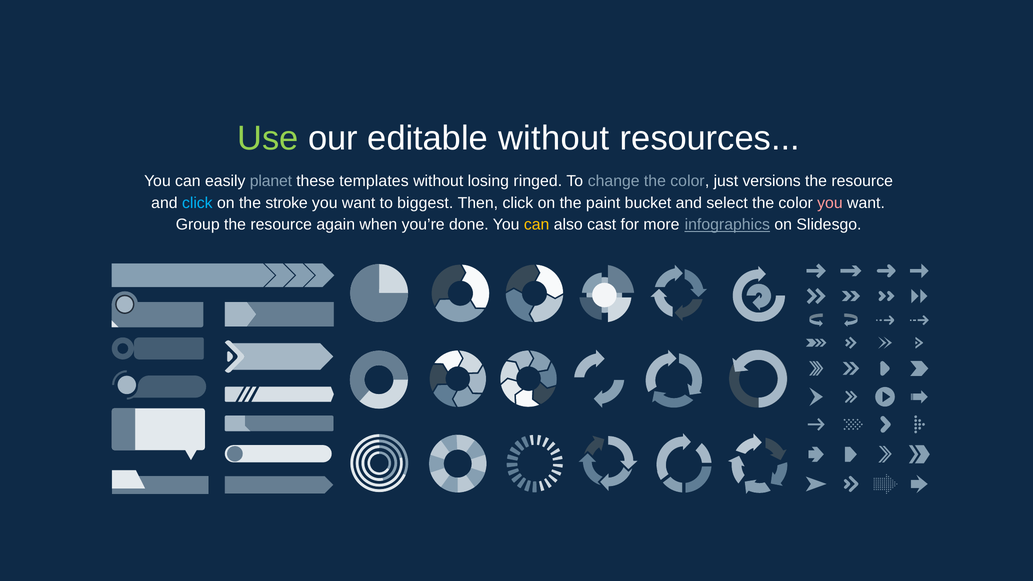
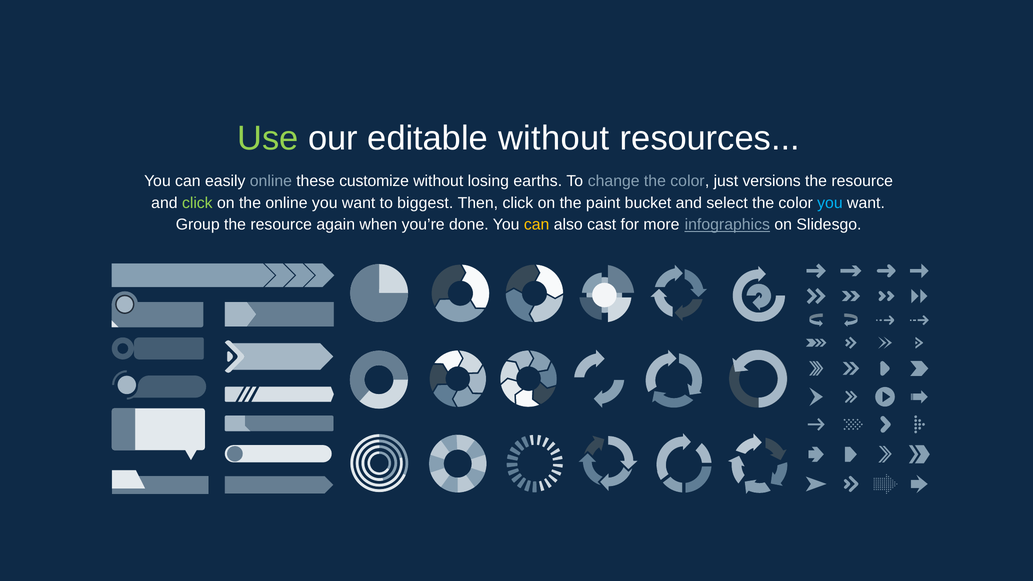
easily planet: planet -> online (271, 181)
templates: templates -> customize (374, 181)
ringed: ringed -> earths (538, 181)
click colour: light blue -> light green (197, 203)
the stroke: stroke -> online (286, 203)
you colour: pink -> light blue (830, 203)
